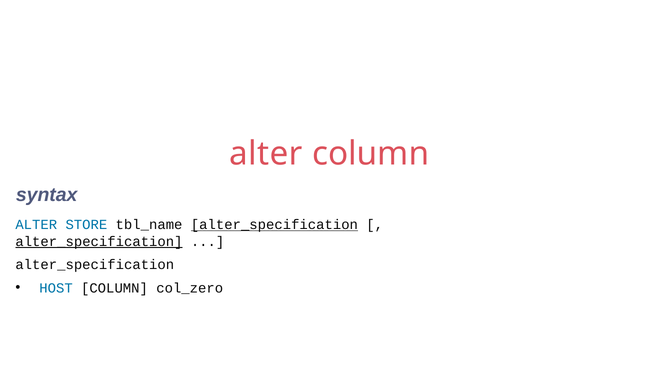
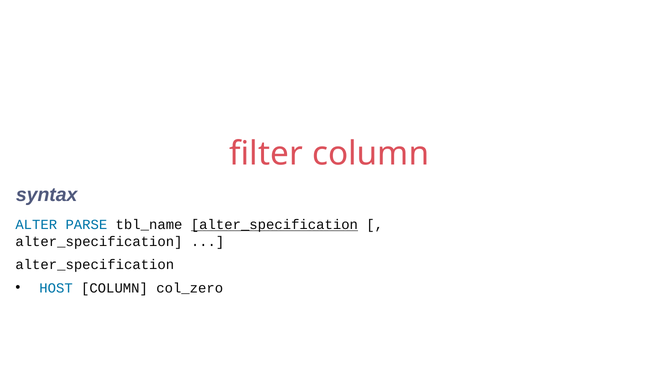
alter: alter -> filter (266, 154)
STORE: STORE -> PARSE (86, 225)
alter_specification underline: present -> none (99, 242)
